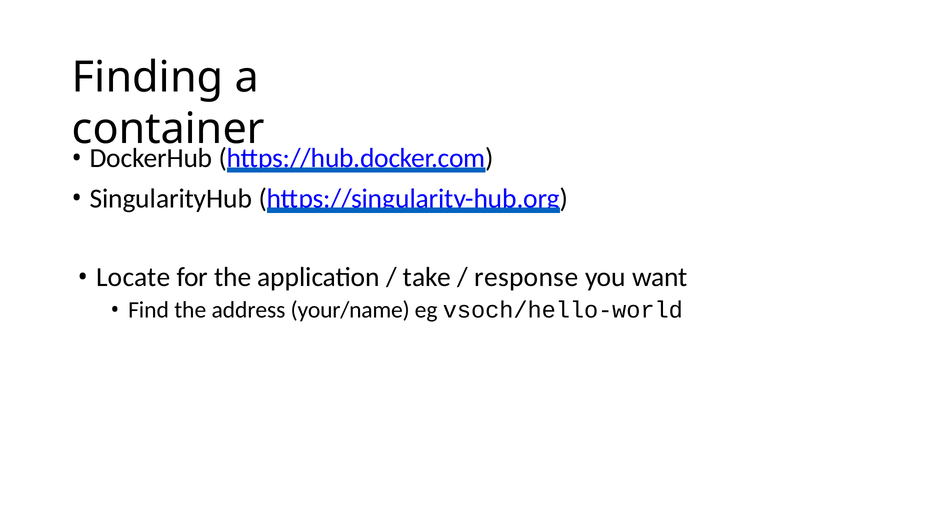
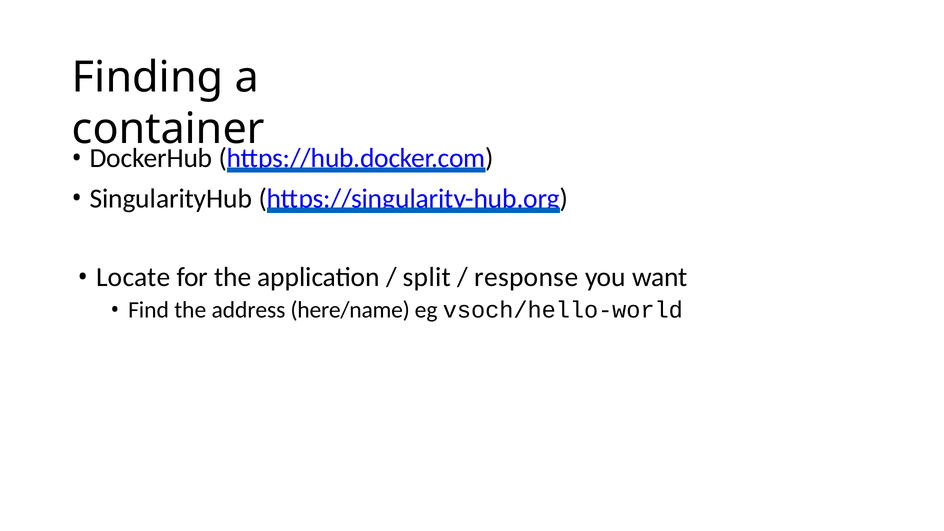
take: take -> split (427, 277)
your/name: your/name -> here/name (350, 310)
